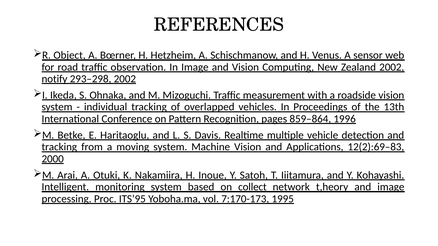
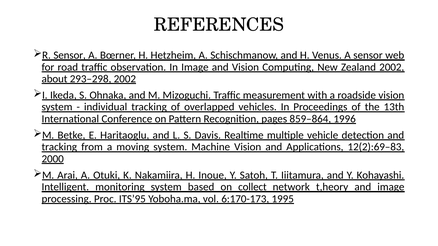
R Object: Object -> Sensor (70, 55)
notify: notify -> about (55, 79)
7:170-173: 7:170-173 -> 6:170-173 (245, 199)
